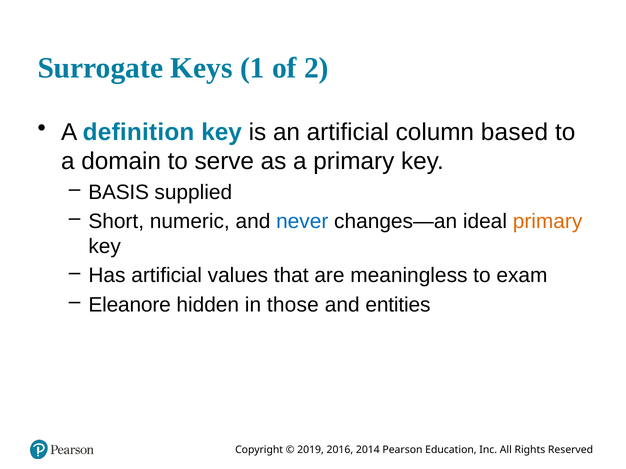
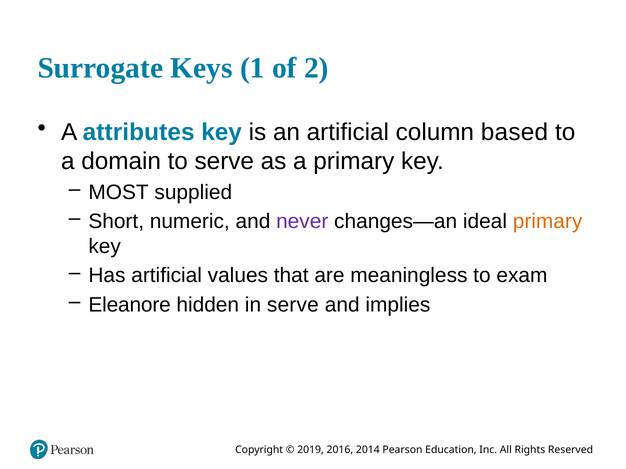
definition: definition -> attributes (139, 132)
BASIS: BASIS -> MOST (119, 192)
never colour: blue -> purple (302, 222)
in those: those -> serve (293, 305)
entities: entities -> implies (398, 305)
